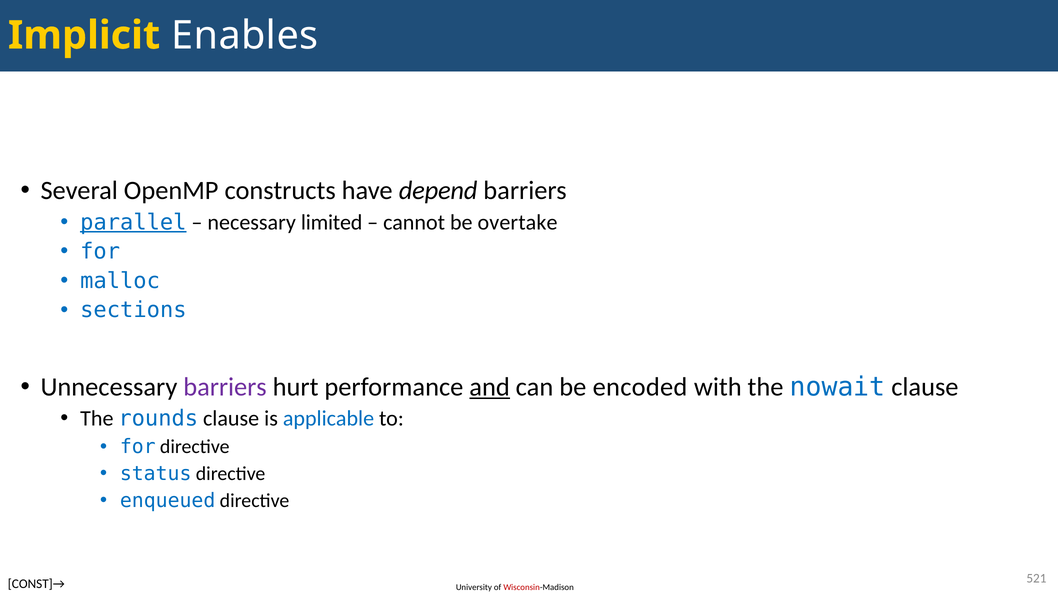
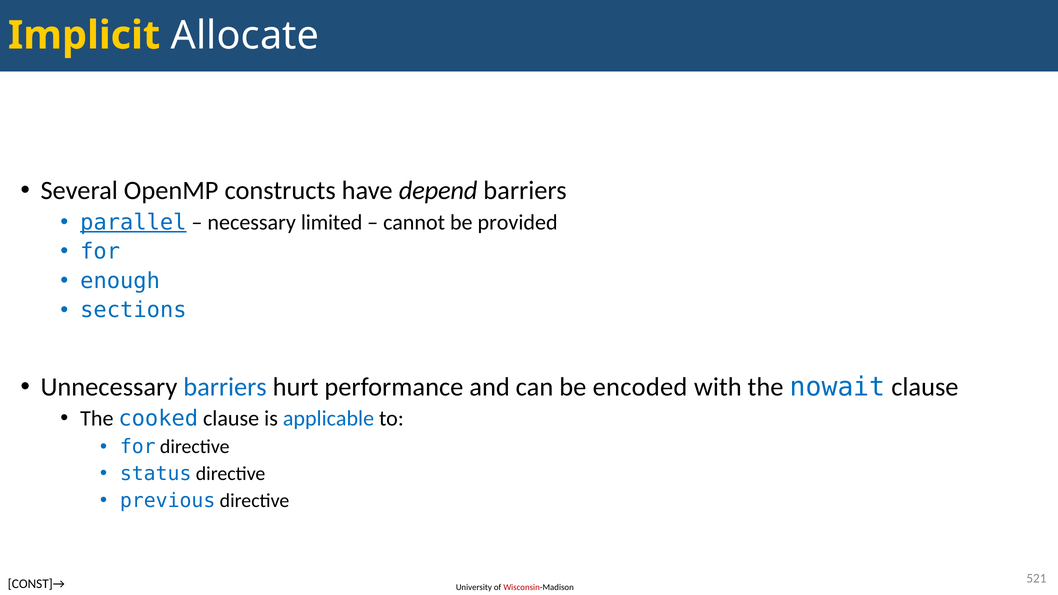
Enables: Enables -> Allocate (245, 35)
overtake: overtake -> provided (518, 222)
malloc: malloc -> enough (120, 281)
barriers colour: purple -> blue (225, 387)
and underline: present -> none (490, 387)
rounds: rounds -> cooked (158, 419)
enqueued: enqueued -> previous (168, 501)
